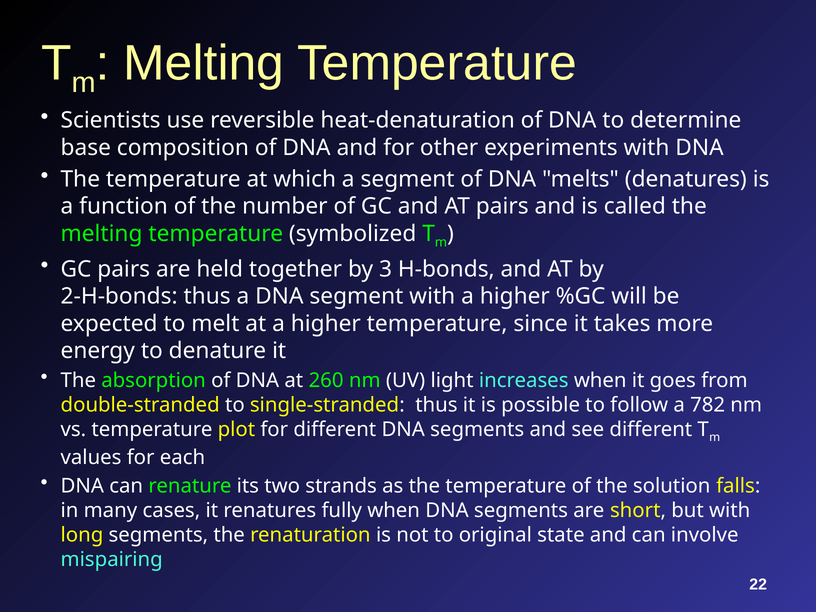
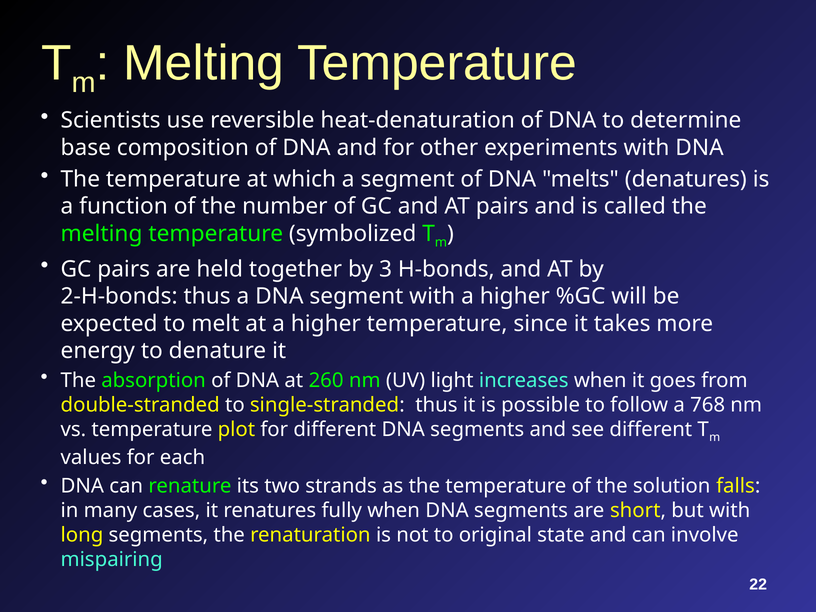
782: 782 -> 768 (708, 405)
